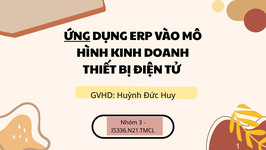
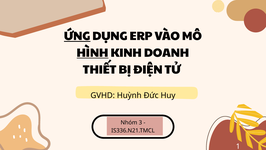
HÌNH underline: none -> present (93, 53)
